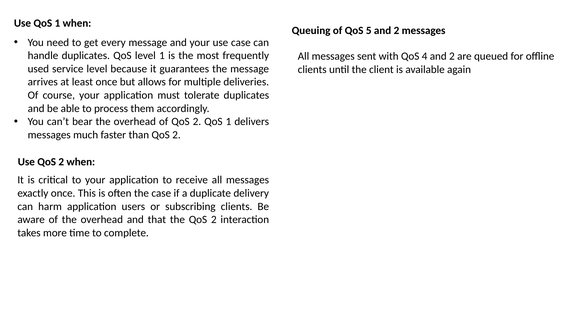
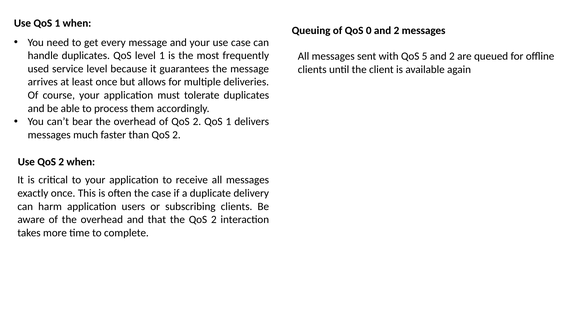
5: 5 -> 0 (369, 31)
4: 4 -> 5 (425, 56)
